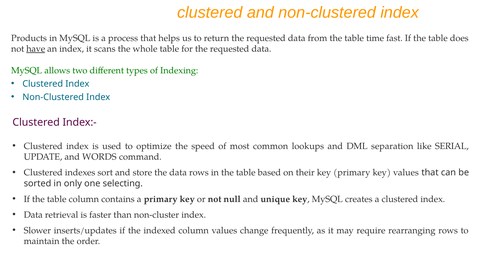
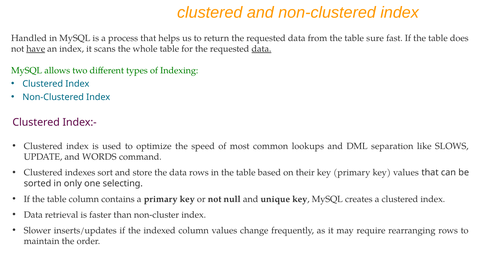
Products: Products -> Handled (29, 38)
time: time -> sure (375, 38)
data underline: none -> present (261, 49)
SERIAL: SERIAL -> SLOWS (452, 146)
